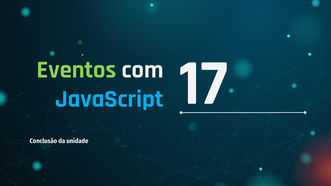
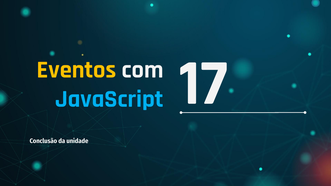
Eventos colour: light green -> yellow (76, 70)
